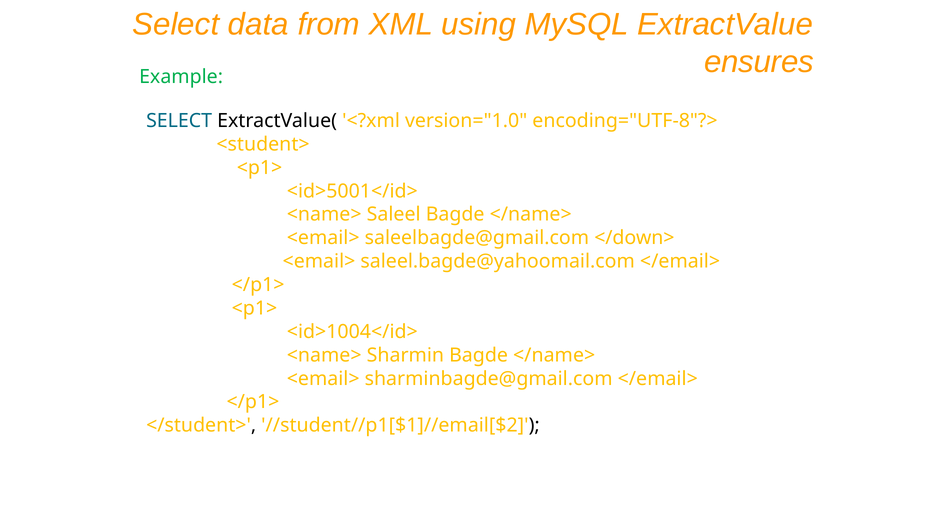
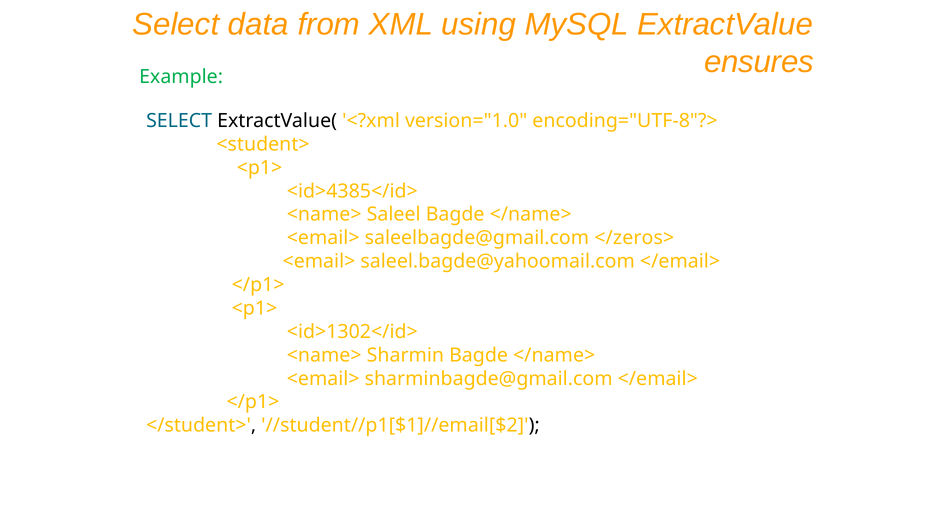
<id>5001</id>: <id>5001</id> -> <id>4385</id> (352, 191)
</down>: </down> -> </zeros> (634, 238)
<id>1004</id>: <id>1004</id> -> <id>1302</id> (352, 332)
